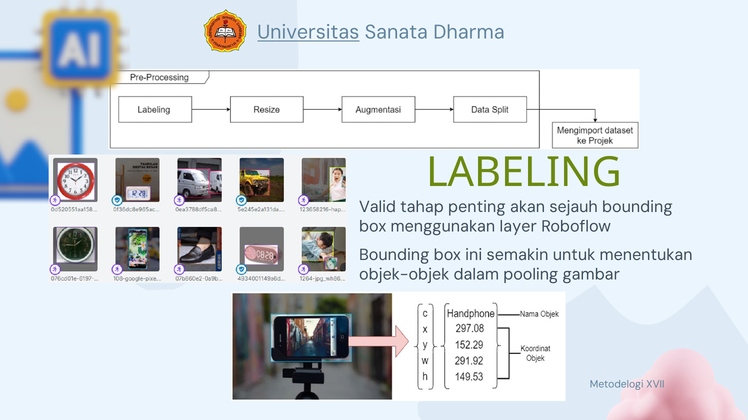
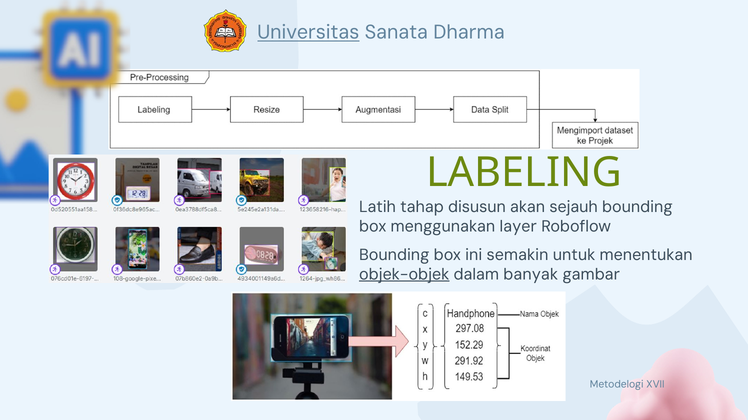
Valid: Valid -> Latih (378, 207)
penting: penting -> disusun (477, 207)
objek-objek underline: none -> present (404, 275)
pooling: pooling -> banyak (531, 275)
